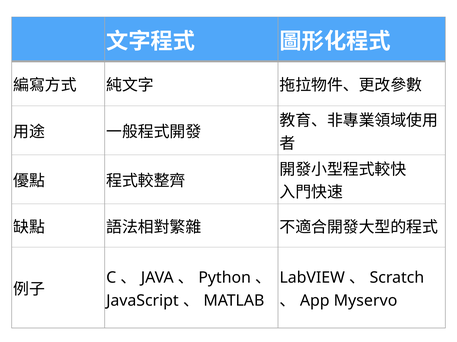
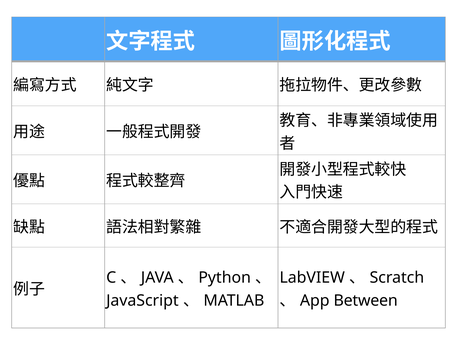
Myservo: Myservo -> Between (366, 301)
